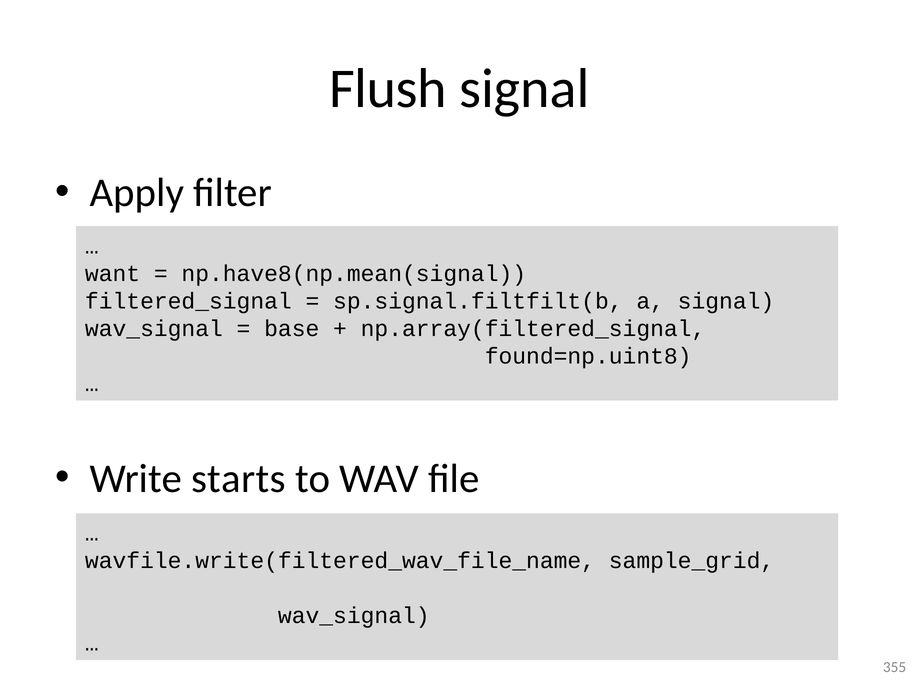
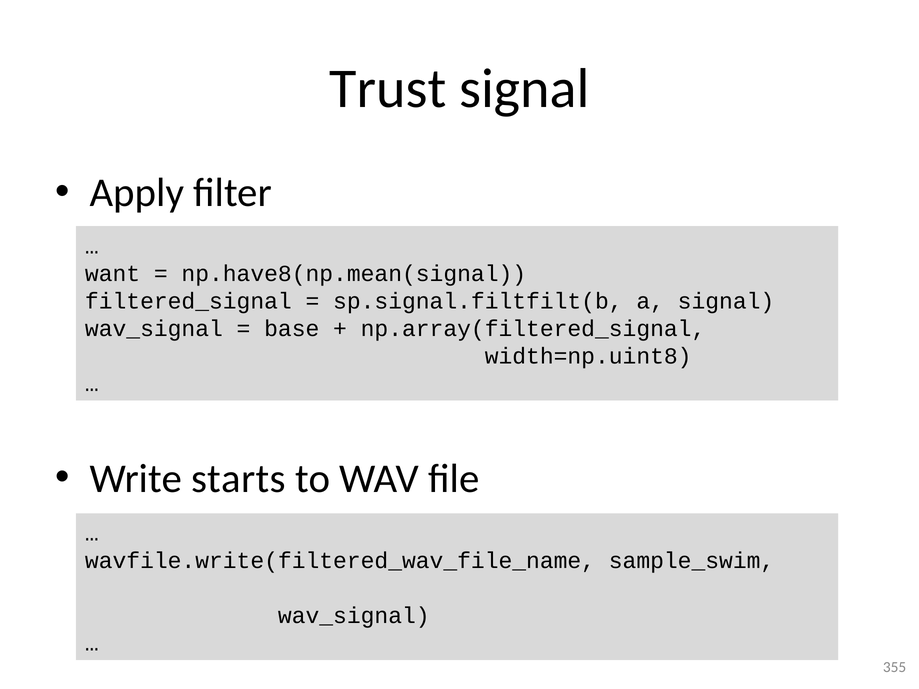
Flush: Flush -> Trust (388, 89)
found=np.uint8: found=np.uint8 -> width=np.uint8 (588, 356)
sample_grid: sample_grid -> sample_swim (692, 561)
